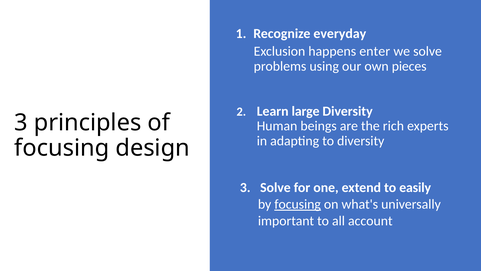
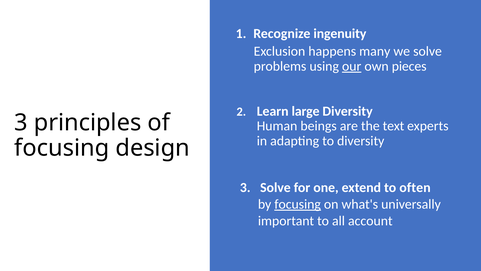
everyday: everyday -> ingenuity (340, 33)
enter: enter -> many (375, 51)
our underline: none -> present (352, 66)
rich: rich -> text (393, 126)
easily: easily -> often (415, 187)
